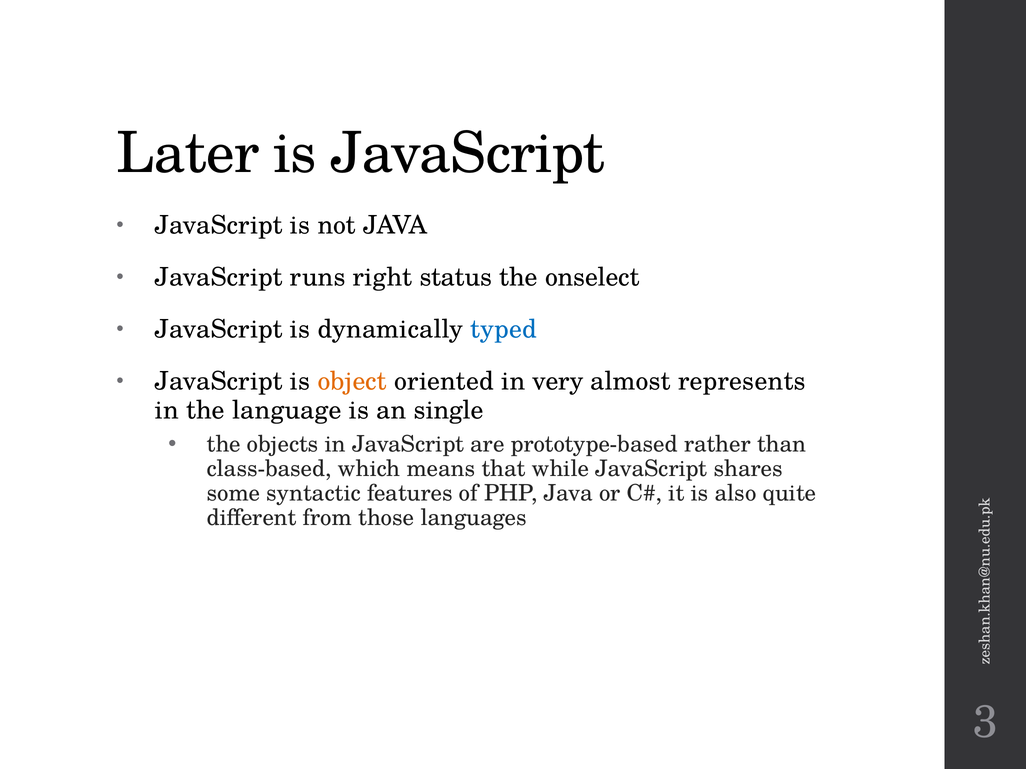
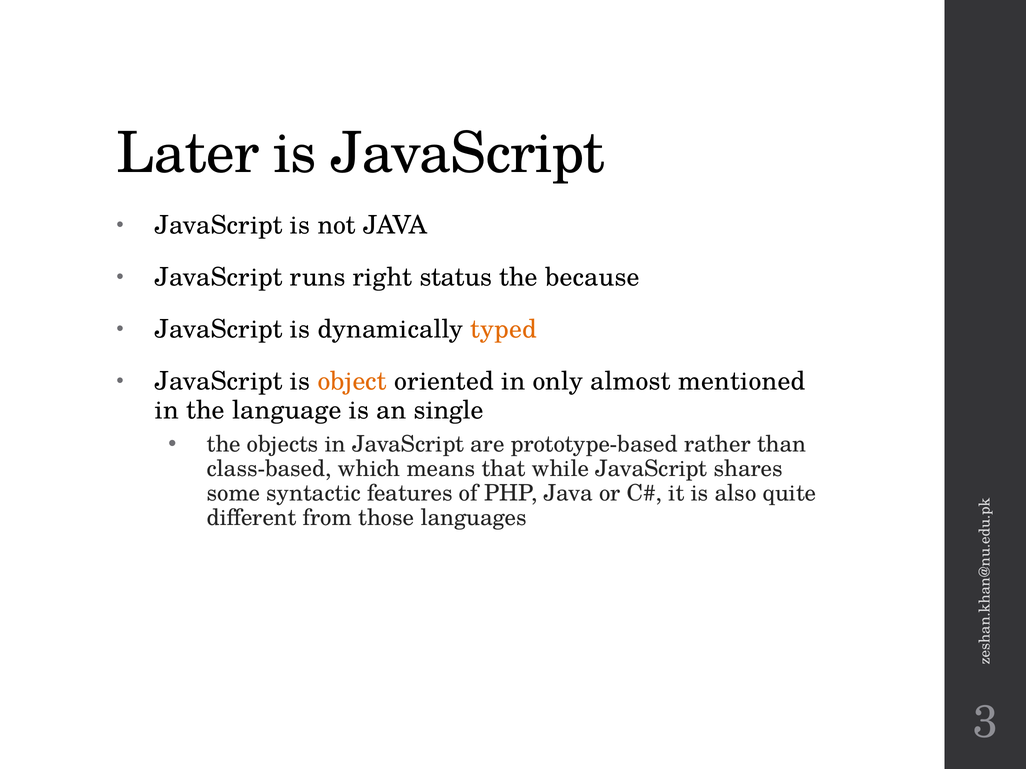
onselect: onselect -> because (592, 277)
typed colour: blue -> orange (504, 329)
very: very -> only (558, 381)
represents: represents -> mentioned (742, 381)
